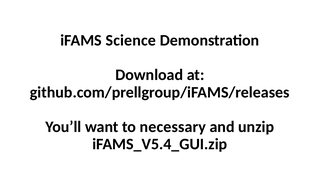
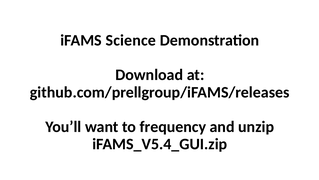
necessary: necessary -> frequency (173, 126)
